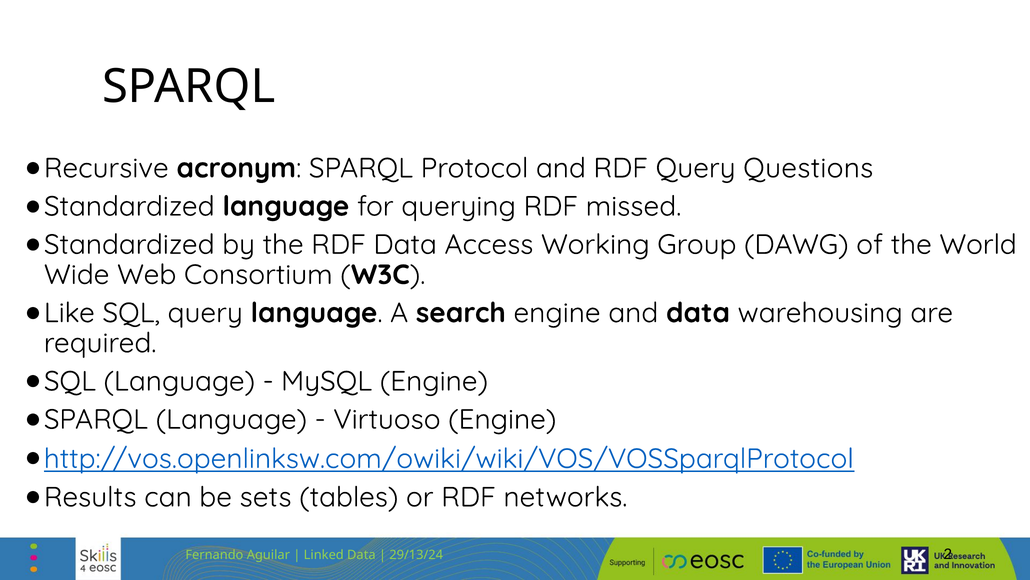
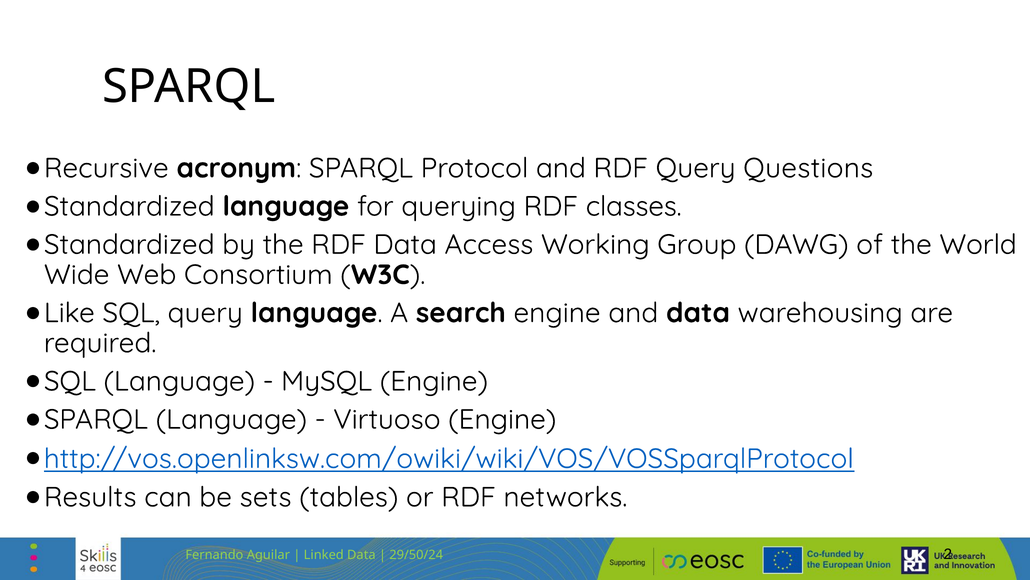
missed: missed -> classes (634, 206)
29/13/24: 29/13/24 -> 29/50/24 (416, 554)
